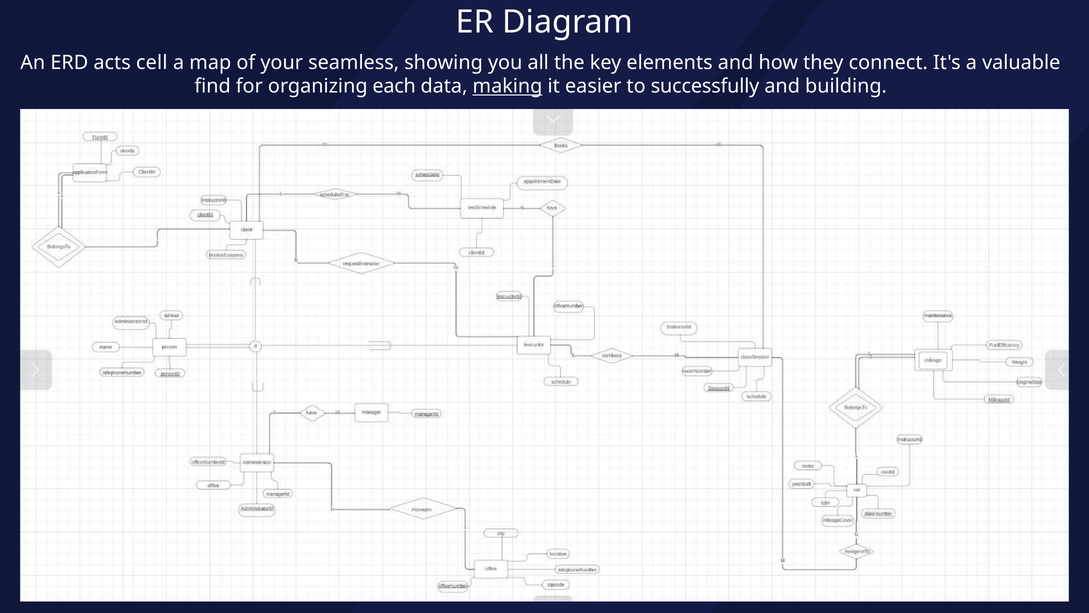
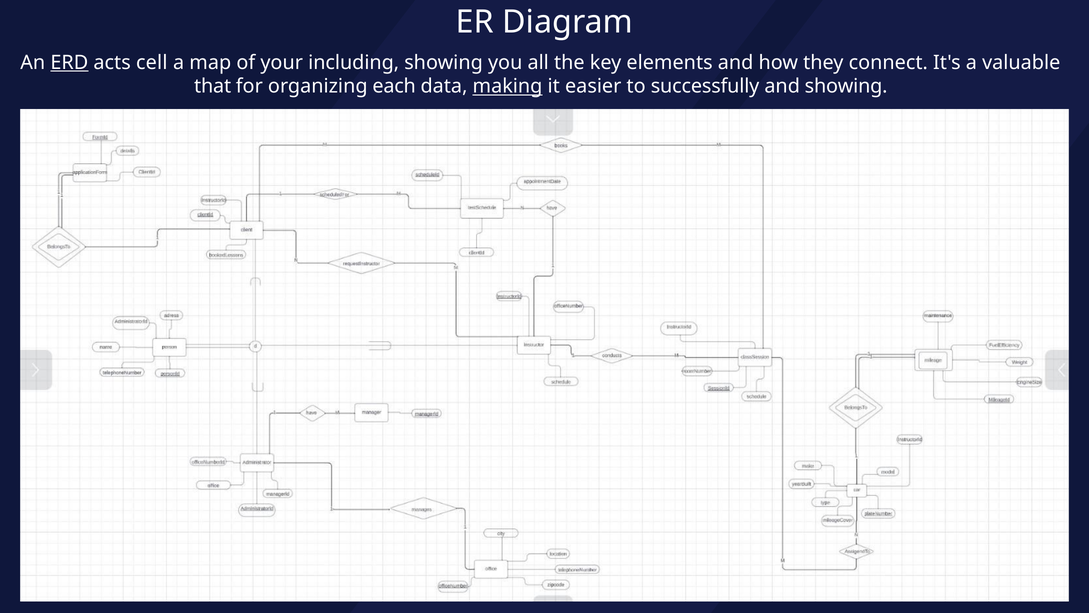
ERD underline: none -> present (69, 62)
seamless: seamless -> including (354, 62)
find: find -> that (213, 86)
and building: building -> showing (846, 86)
